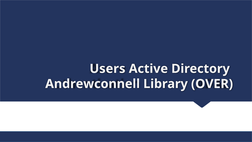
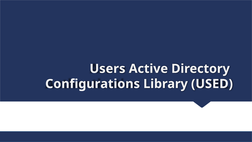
Andrewconnell: Andrewconnell -> Configurations (93, 84)
OVER: OVER -> USED (212, 84)
